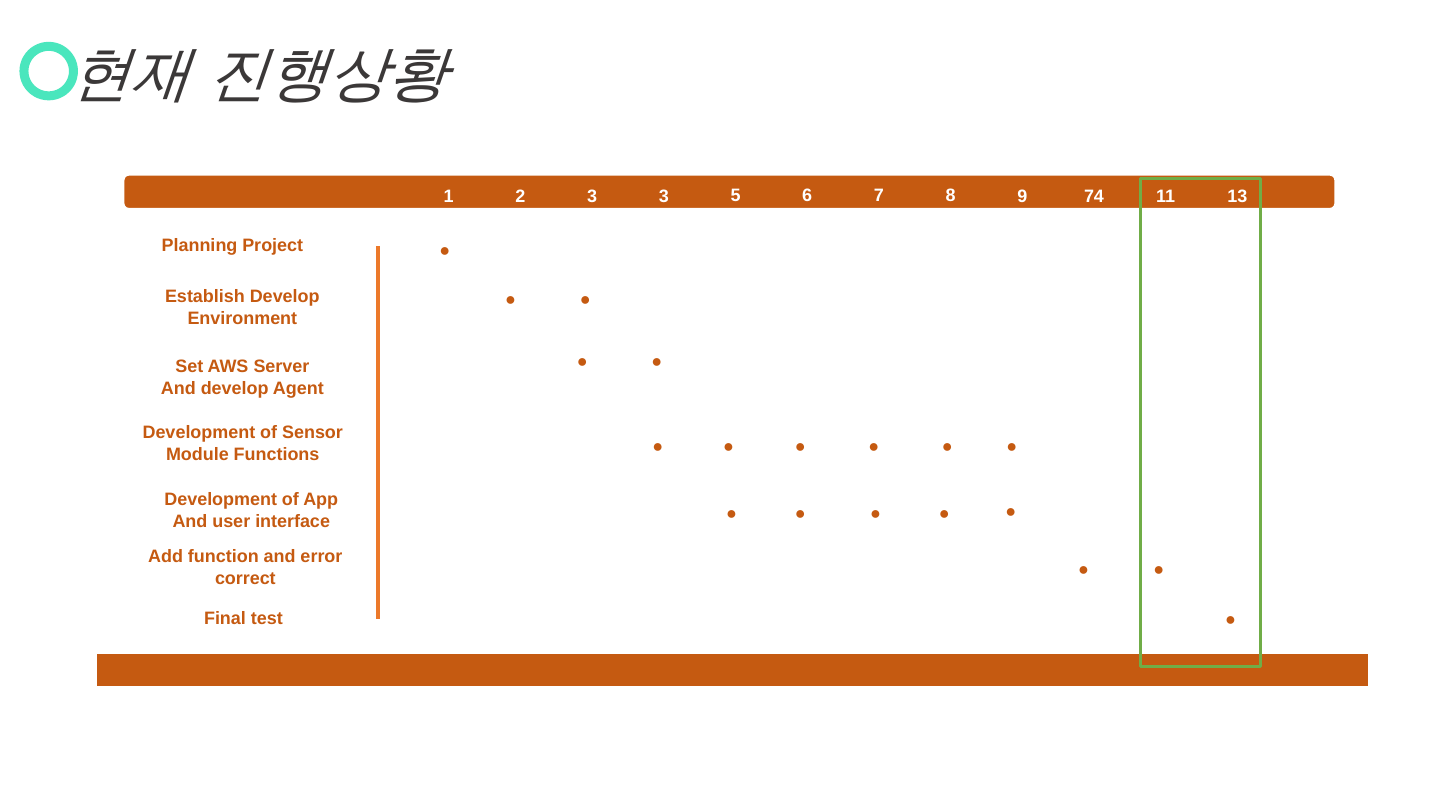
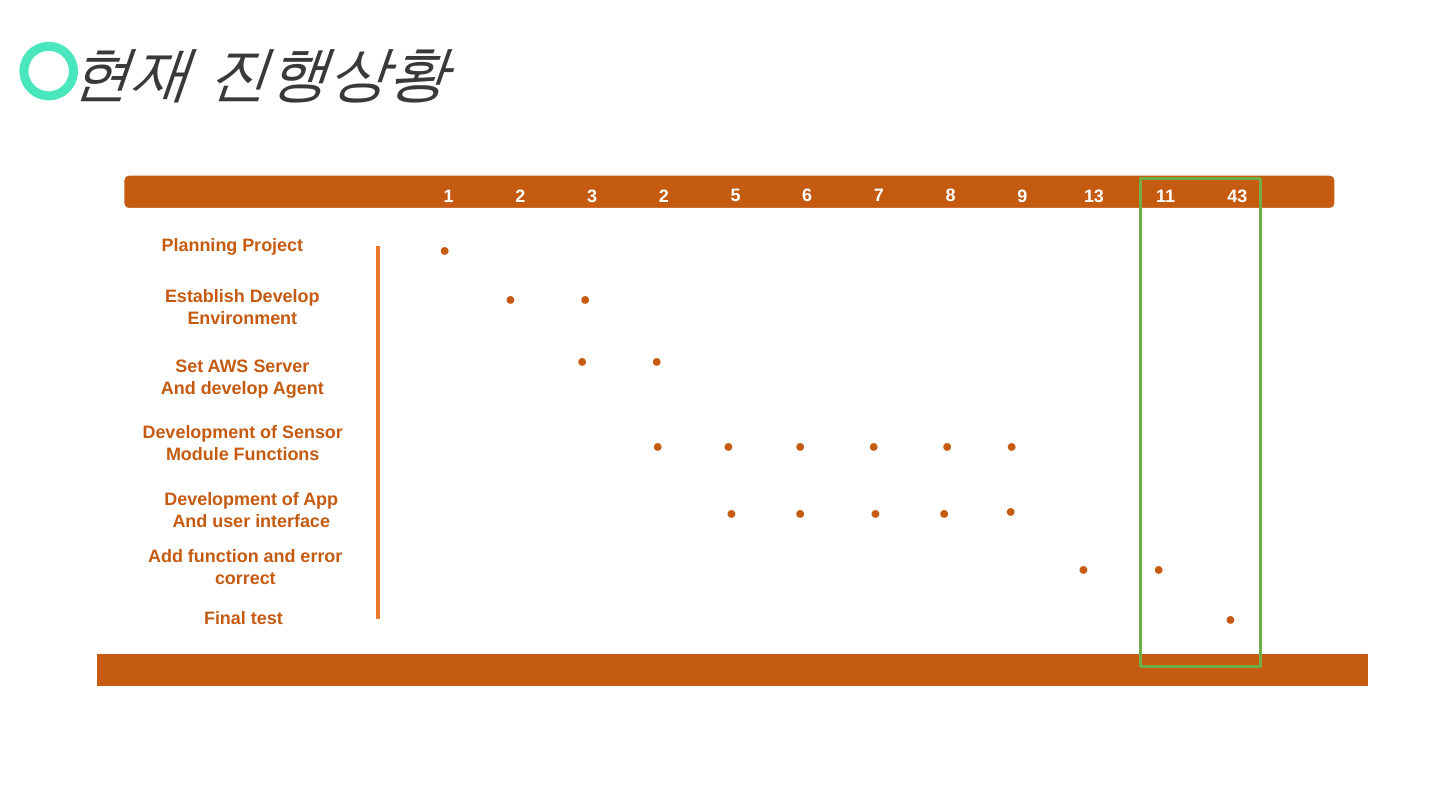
3 3: 3 -> 2 (664, 196)
74: 74 -> 13 (1094, 196)
13: 13 -> 43 (1237, 196)
